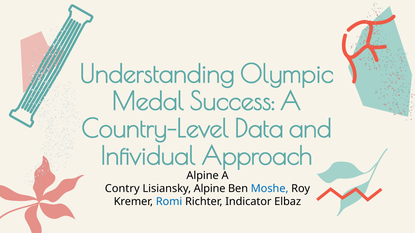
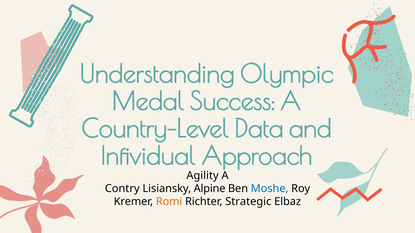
Alpine: Alpine -> Agility (203, 176)
Romi colour: blue -> orange (169, 202)
Indicator: Indicator -> Strategic (248, 202)
